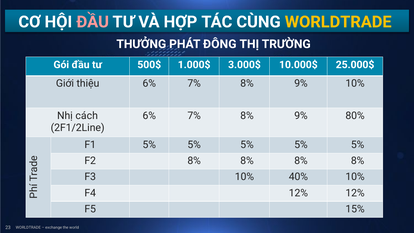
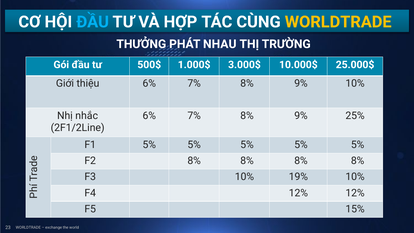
ĐẦU colour: pink -> light blue (93, 22)
ĐÔNG: ĐÔNG -> NHAU (220, 44)
cách: cách -> nhắc (87, 116)
80%: 80% -> 25% (355, 116)
40%: 40% -> 19% (298, 177)
